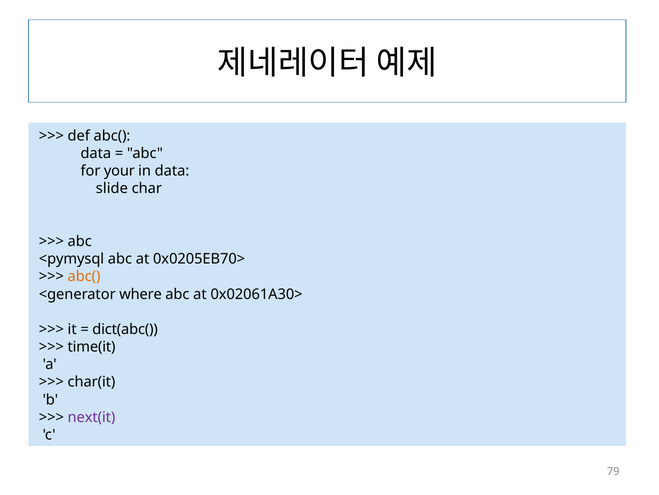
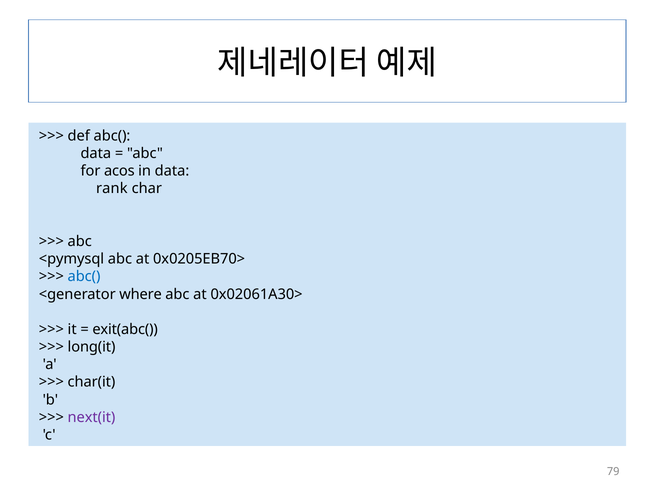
your: your -> acos (119, 171)
slide: slide -> rank (112, 188)
abc( colour: orange -> blue (84, 276)
dict(abc(: dict(abc( -> exit(abc( (125, 329)
time(it: time(it -> long(it (91, 346)
